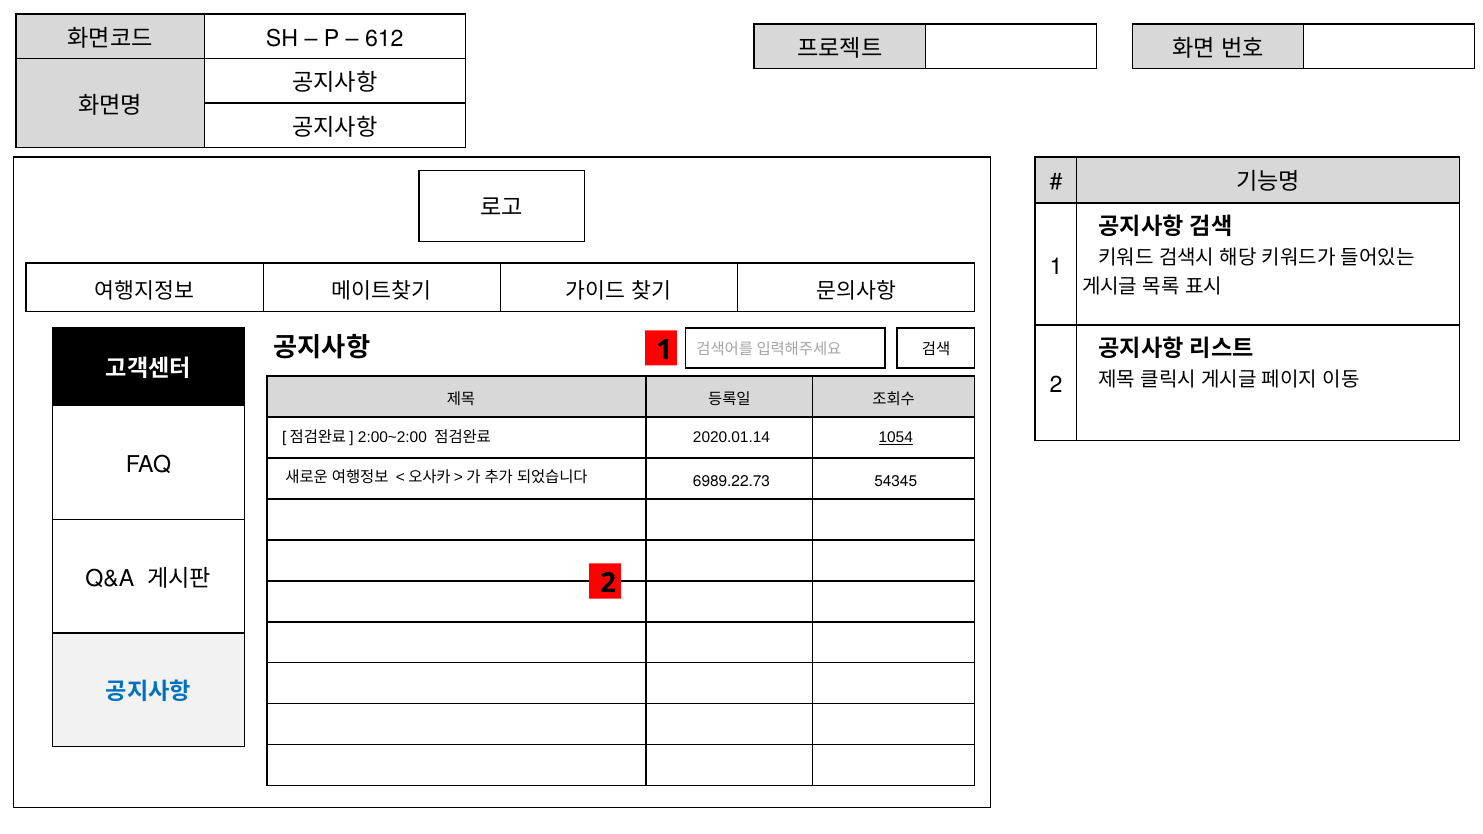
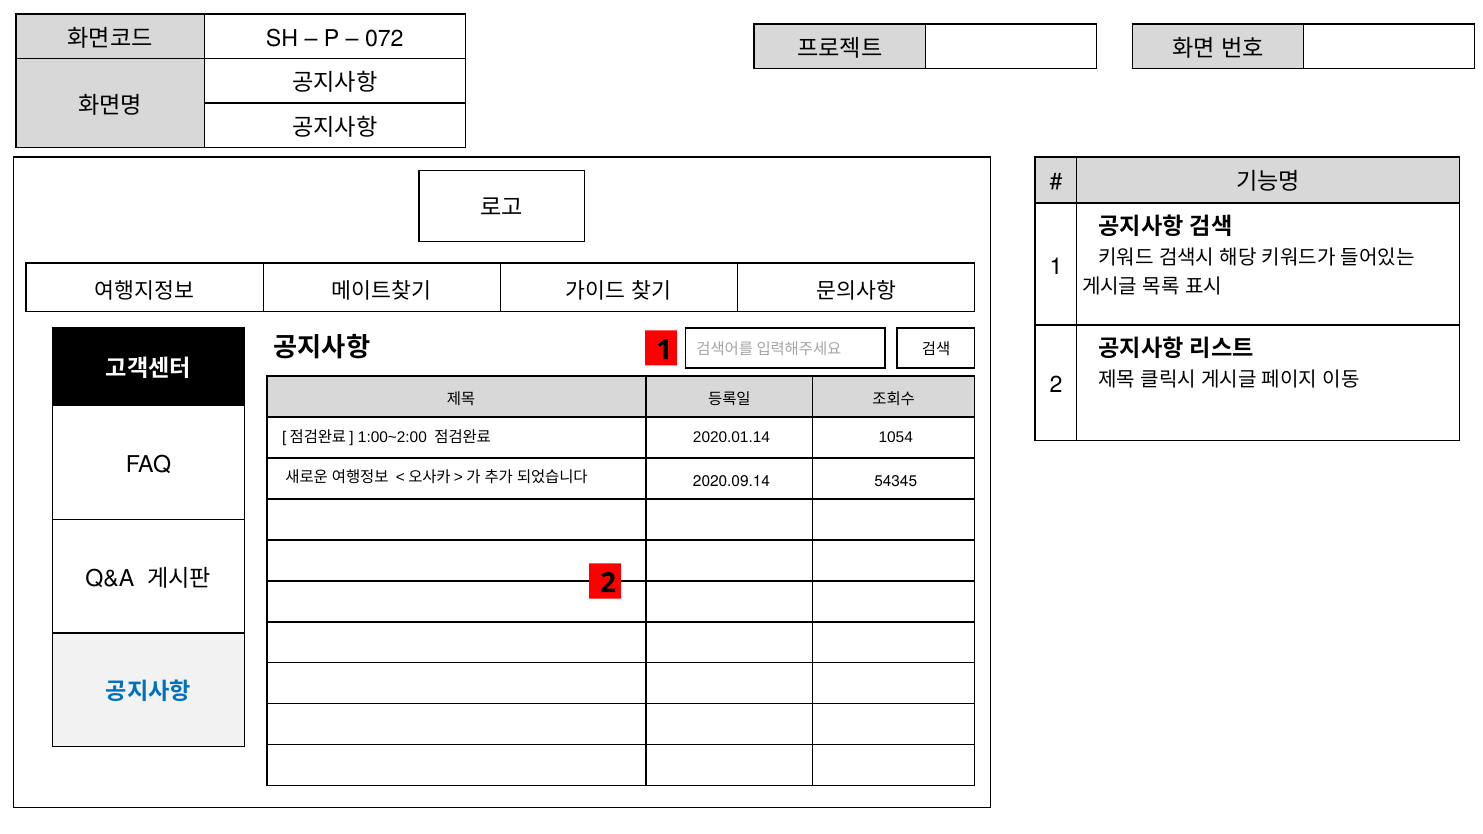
612: 612 -> 072 (384, 39)
2:00~2:00: 2:00~2:00 -> 1:00~2:00 (392, 438)
1054 underline: present -> none (896, 438)
6989.22.73: 6989.22.73 -> 2020.09.14 (731, 481)
